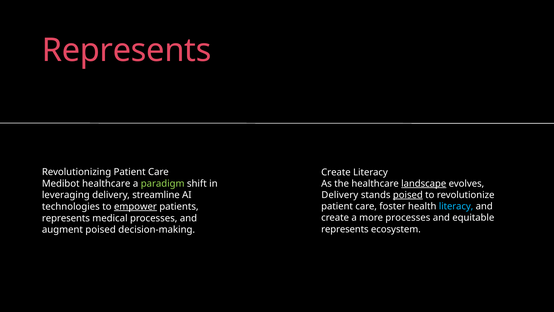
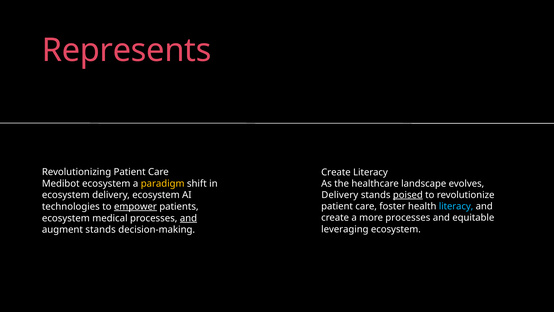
Medibot healthcare: healthcare -> ecosystem (106, 183)
paradigm colour: light green -> yellow (163, 183)
landscape underline: present -> none (424, 183)
leveraging: leveraging -> ecosystem (66, 195)
delivery streamline: streamline -> ecosystem (156, 195)
represents: represents -> ecosystem (66, 218)
and underline: none -> present (188, 218)
represents: represents -> leveraging (345, 229)
augment poised: poised -> stands (101, 229)
